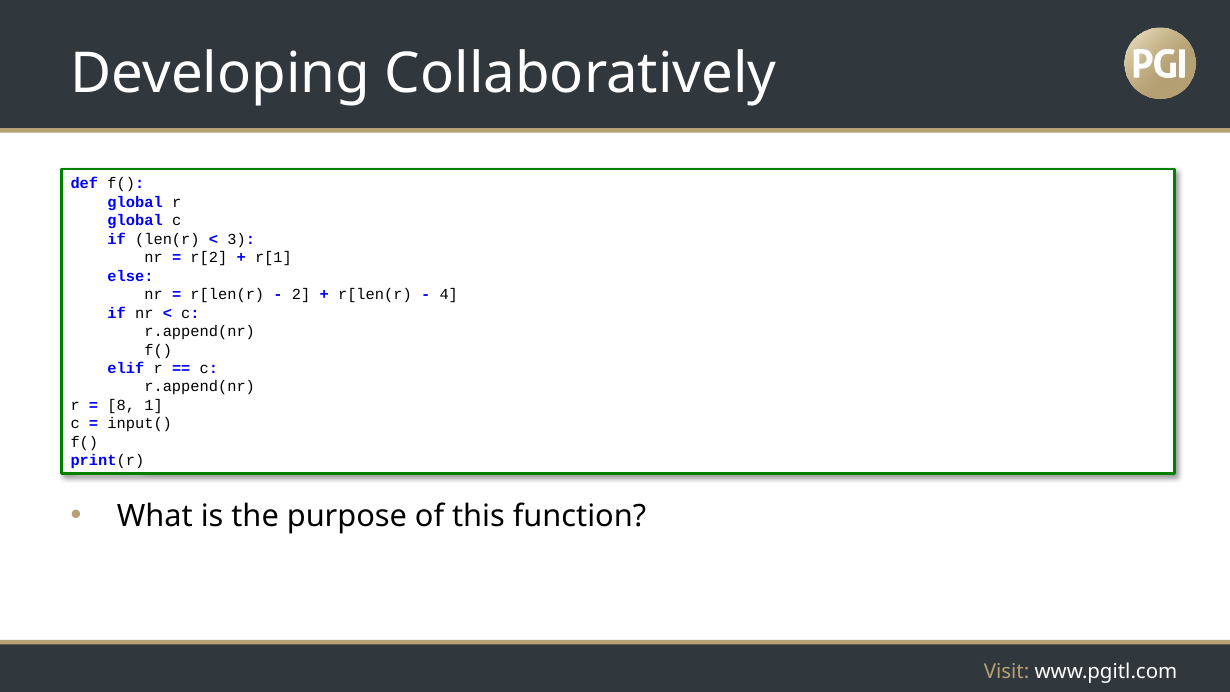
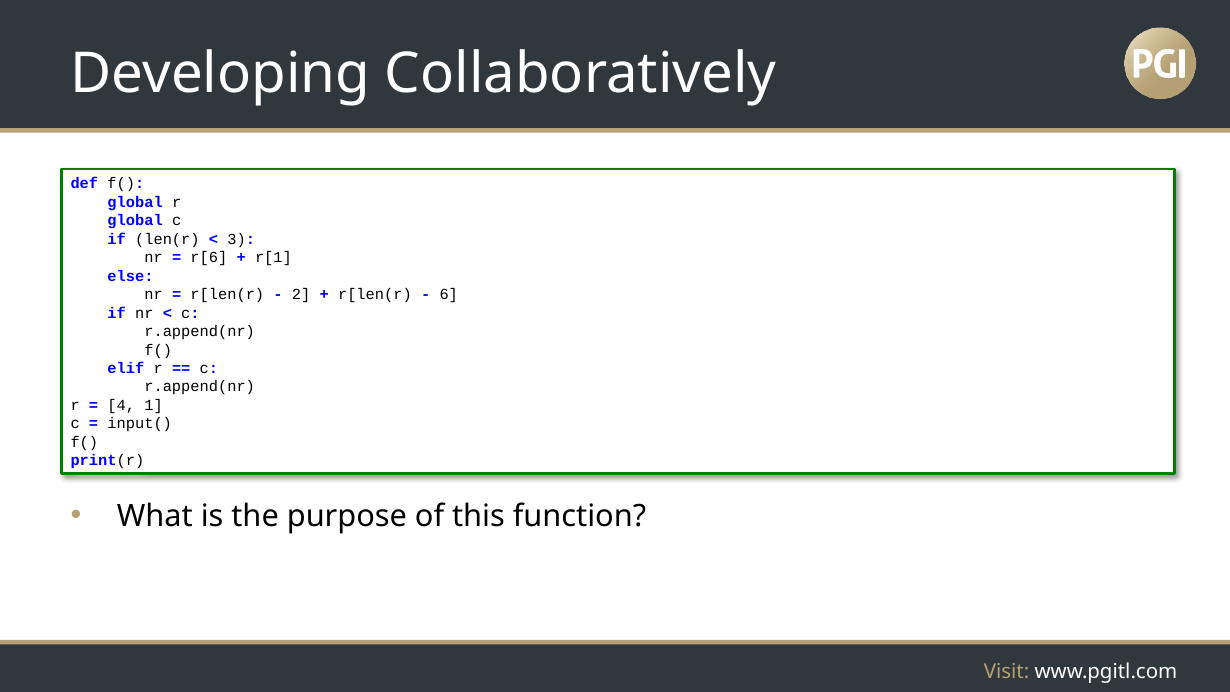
r[2: r[2 -> r[6 (209, 258)
4: 4 -> 6 (449, 295)
8: 8 -> 4 (121, 405)
